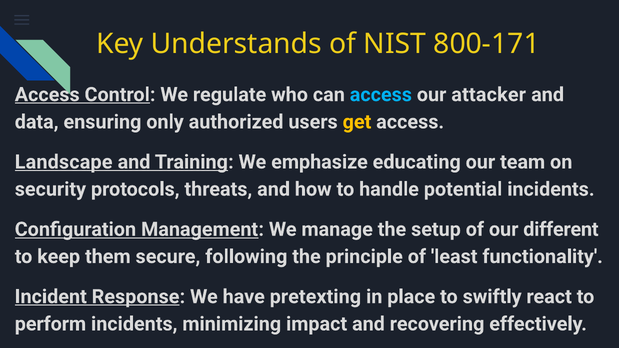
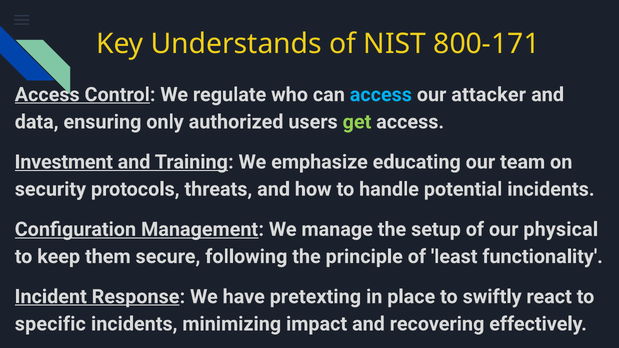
get colour: yellow -> light green (357, 122)
Landscape: Landscape -> Investment (64, 162)
different: different -> physical (561, 229)
perform: perform -> specific (50, 324)
